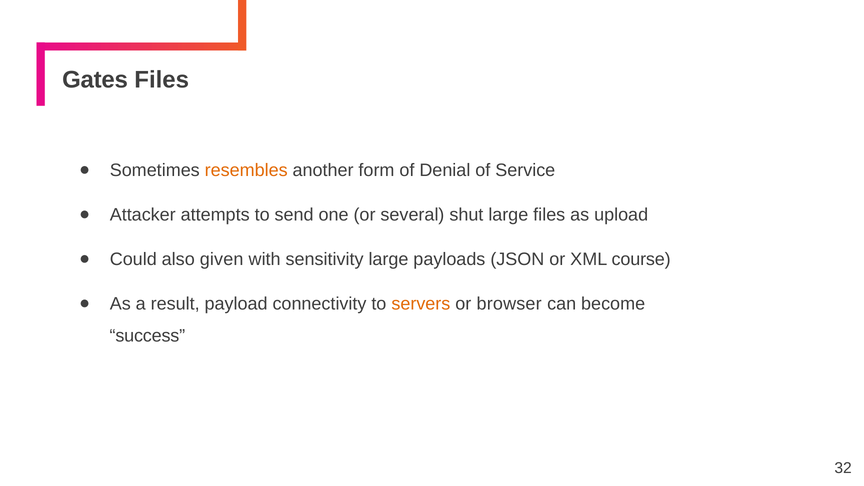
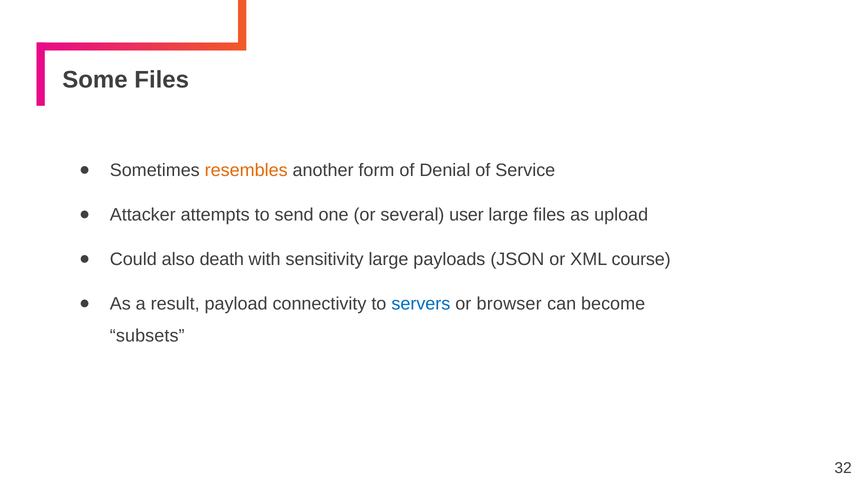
Gates: Gates -> Some (95, 80)
shut: shut -> user (466, 215)
given: given -> death (222, 259)
servers colour: orange -> blue (421, 304)
success: success -> subsets (147, 336)
